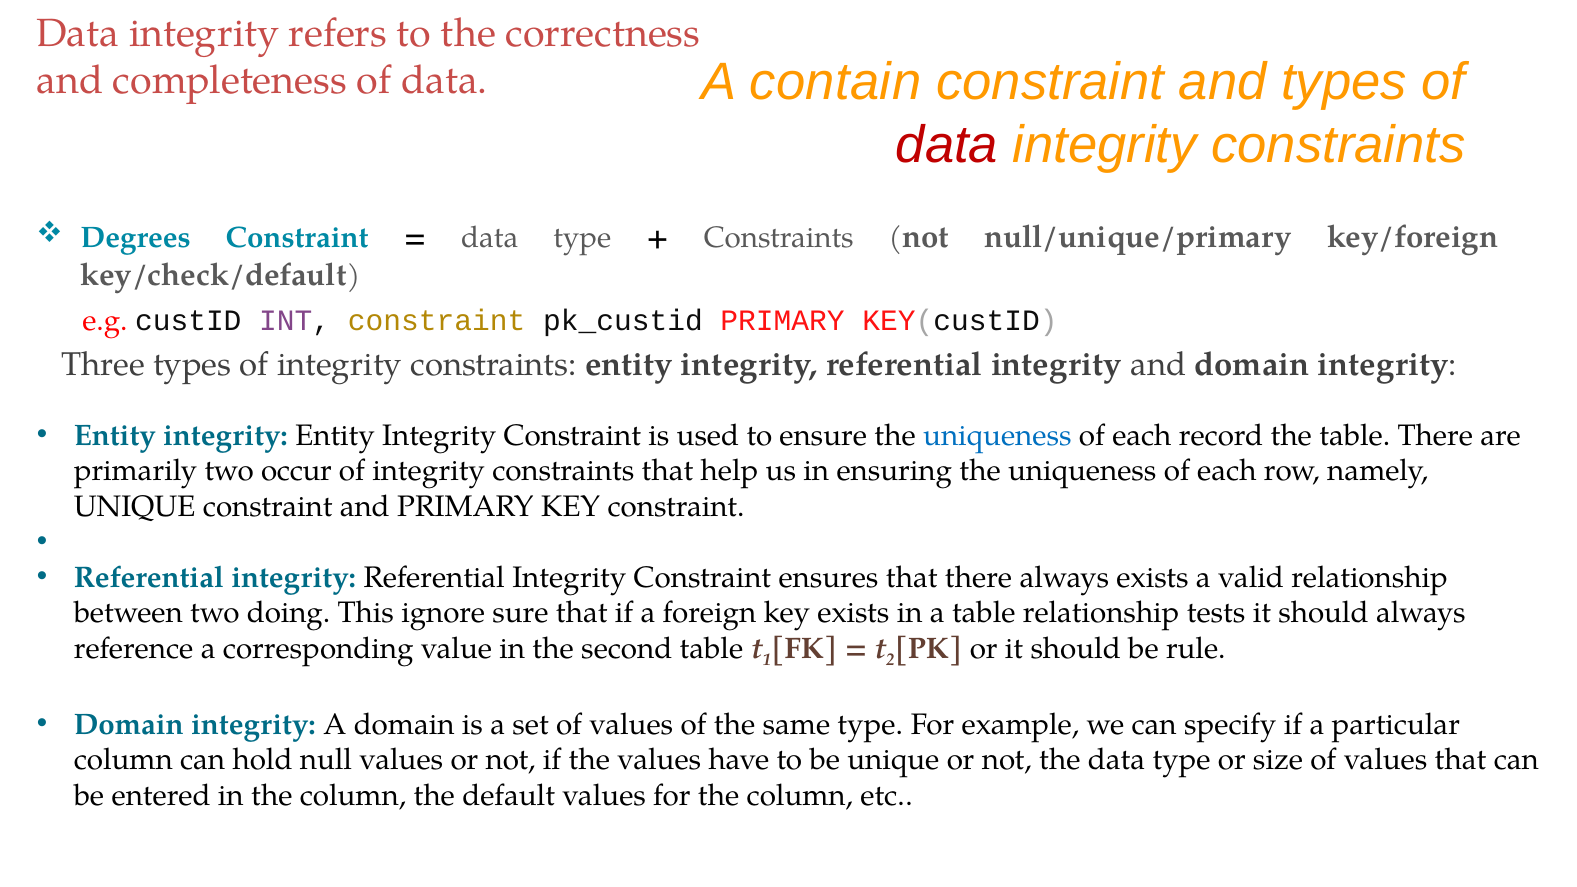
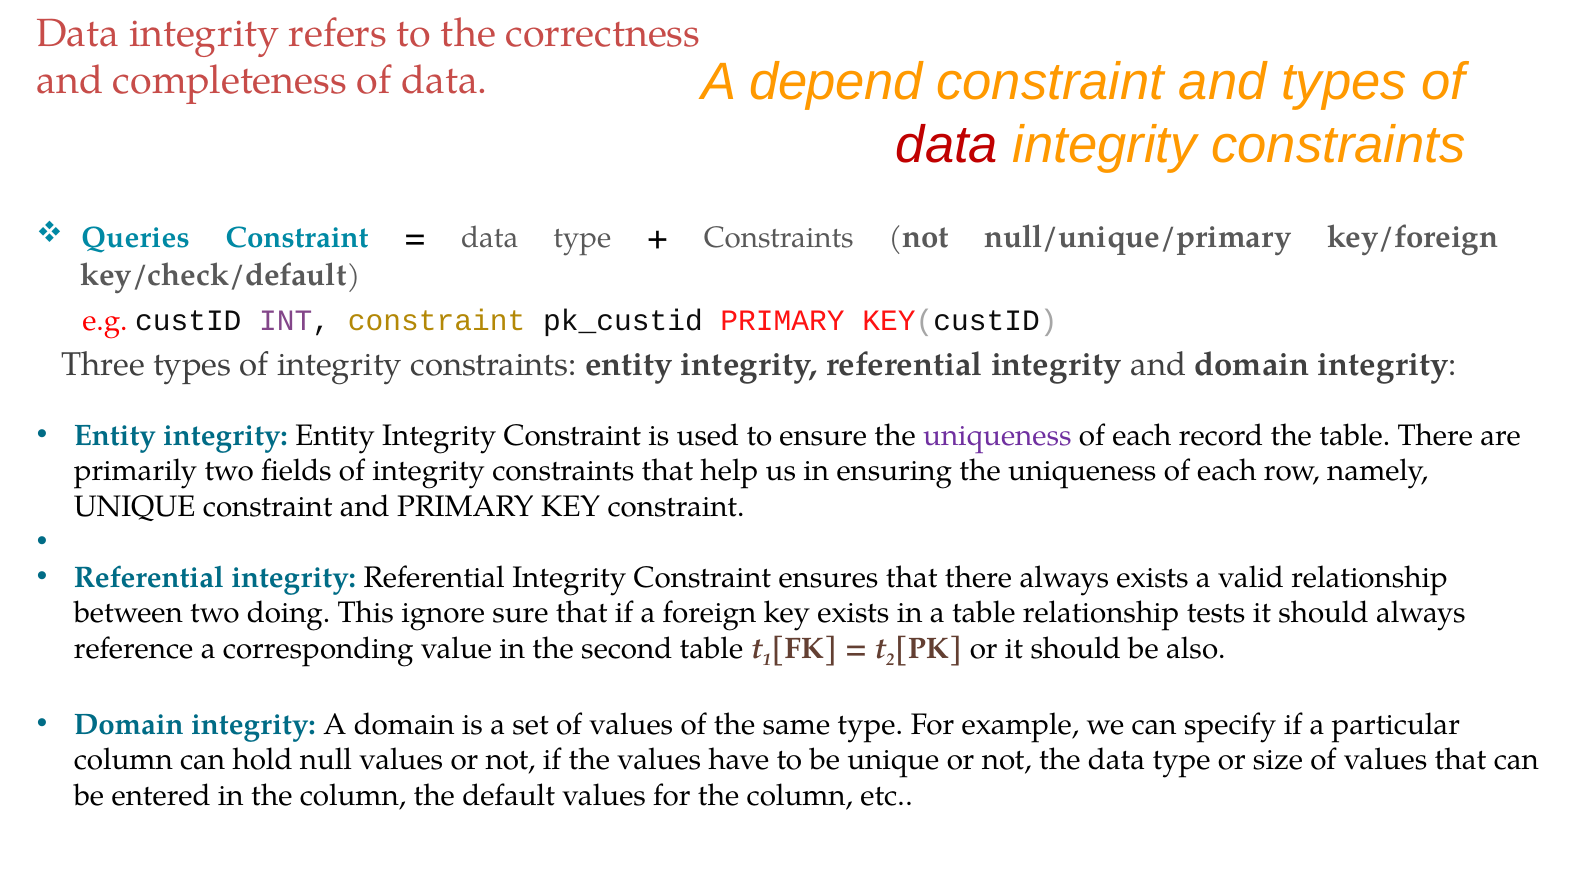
contain: contain -> depend (836, 82)
Degrees: Degrees -> Queries (136, 238)
uniqueness colour: blue -> purple (997, 436)
occur: occur -> fields (296, 471)
rule: rule -> also (1196, 649)
